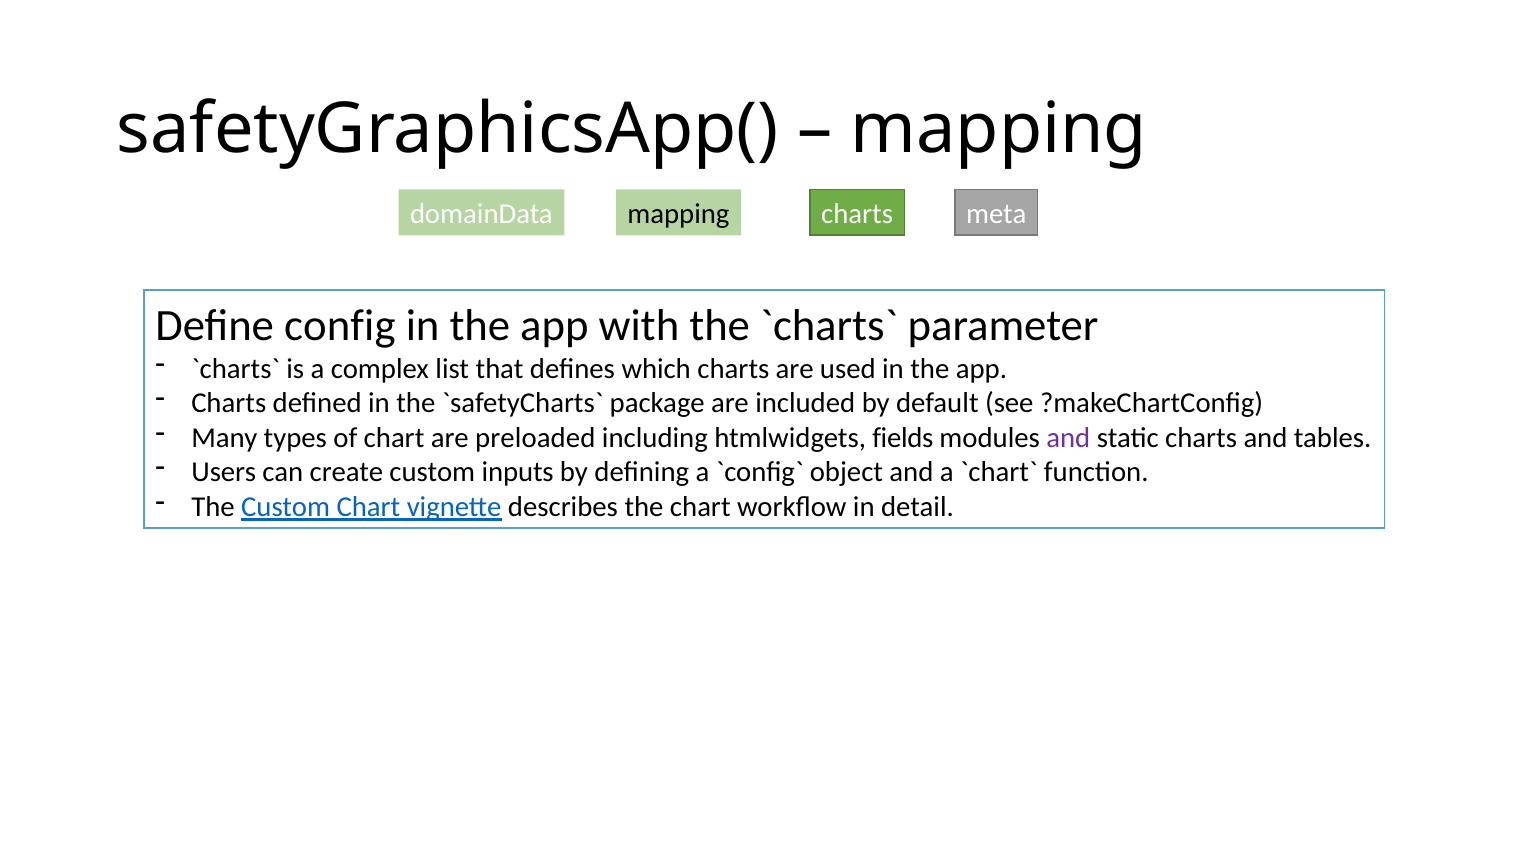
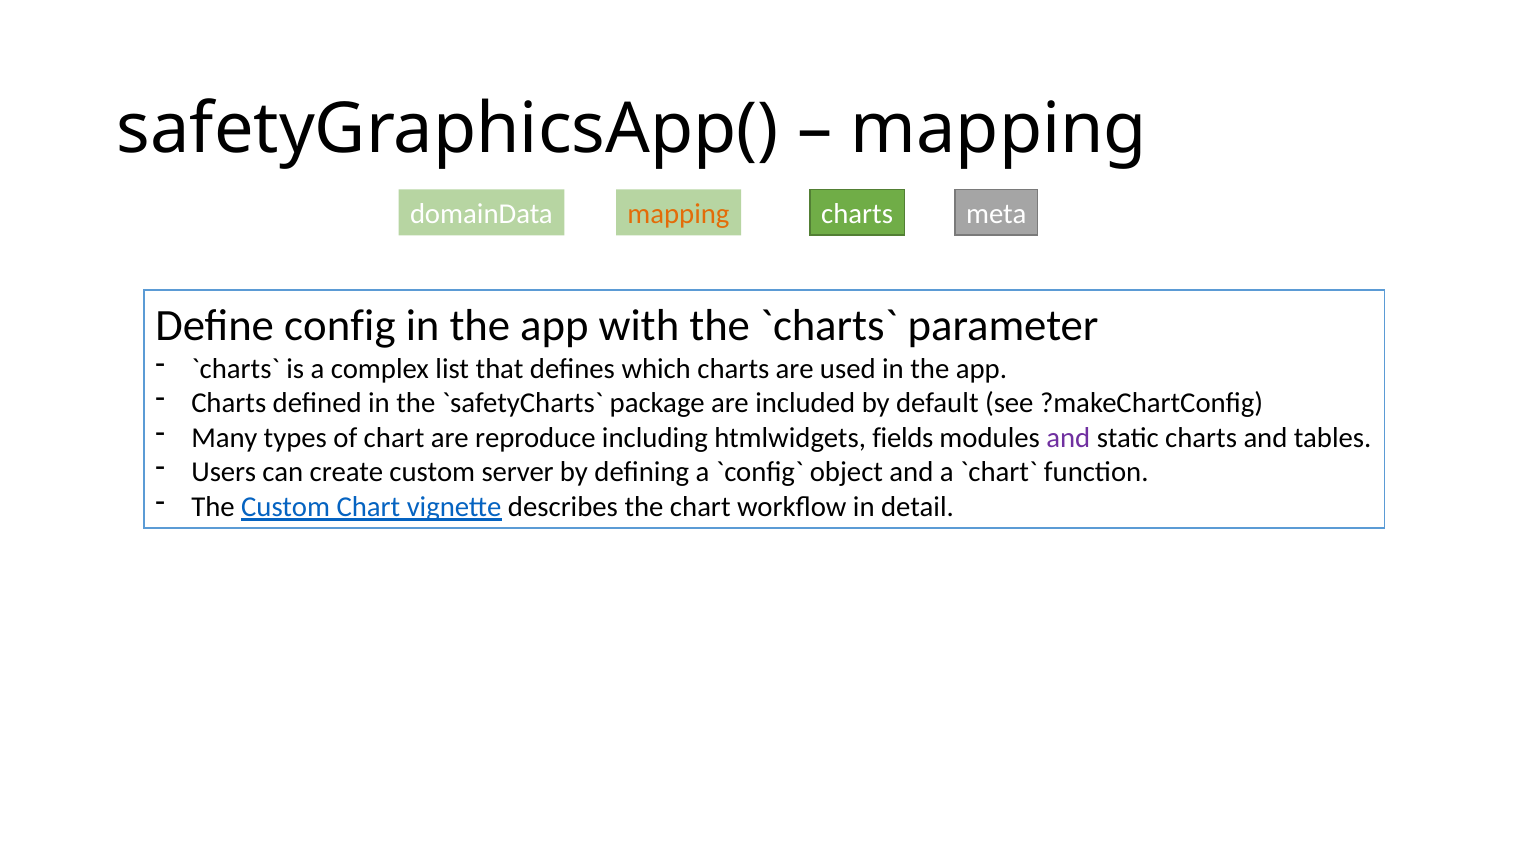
mapping colour: black -> orange (678, 214)
preloaded: preloaded -> reproduce (535, 438)
inputs: inputs -> server (518, 472)
